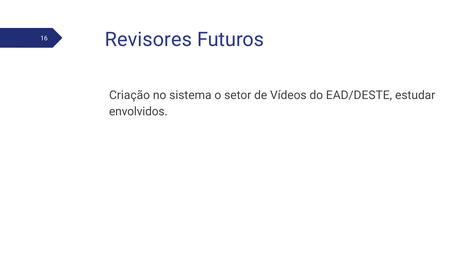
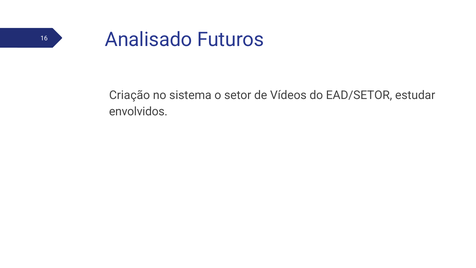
Revisores: Revisores -> Analisado (148, 39)
EAD/DESTE: EAD/DESTE -> EAD/SETOR (359, 95)
